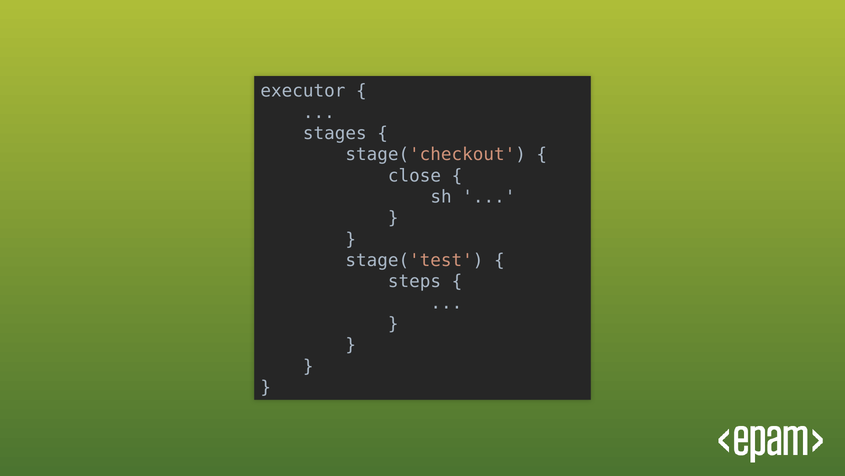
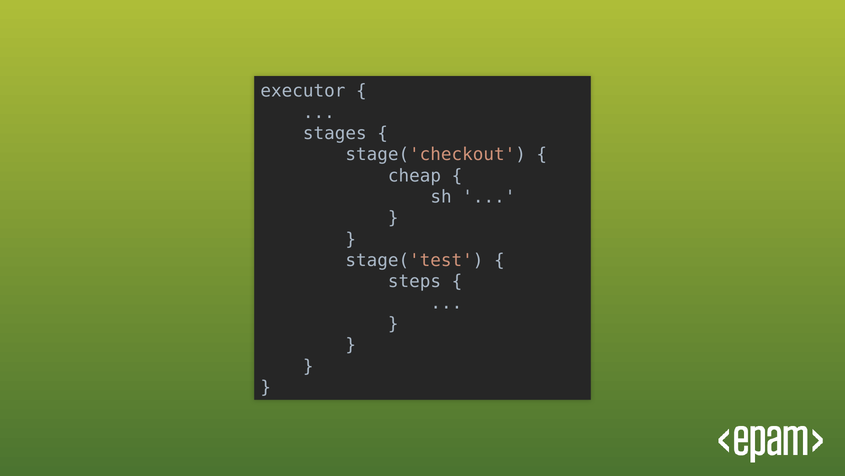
close: close -> cheap (414, 175)
